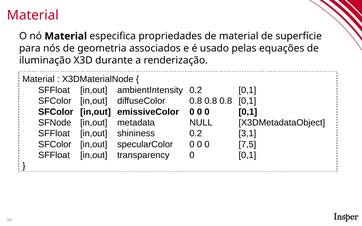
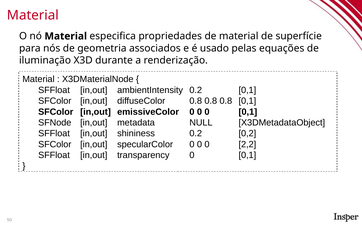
3,1: 3,1 -> 0,2 (247, 134)
7,5: 7,5 -> 2,2 (247, 144)
